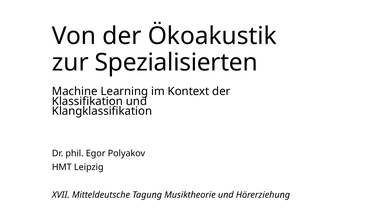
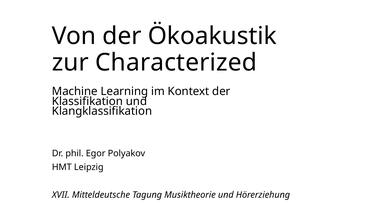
Spezialisierten: Spezialisierten -> Characterized (176, 62)
